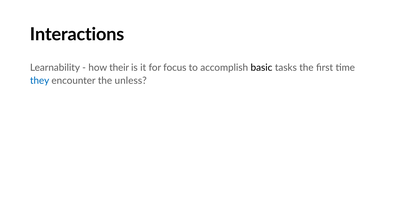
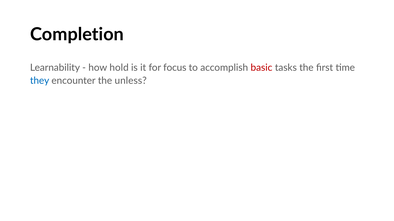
Interactions: Interactions -> Completion (77, 34)
their: their -> hold (119, 68)
basic colour: black -> red (261, 68)
